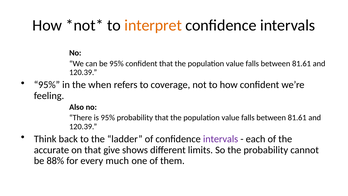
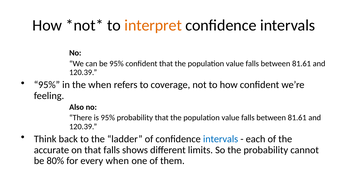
intervals colour: purple -> blue (221, 139)
that give: give -> falls (112, 150)
88%: 88% -> 80% (55, 161)
every much: much -> when (117, 161)
